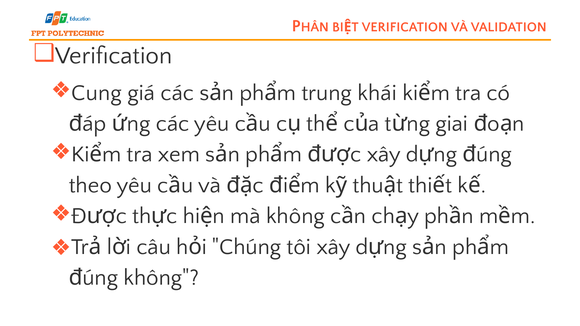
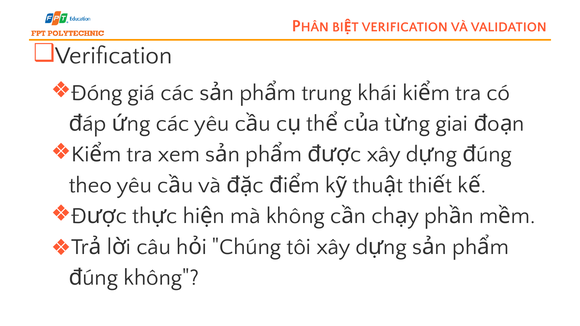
Cung: Cung -> Đóng (97, 93)
